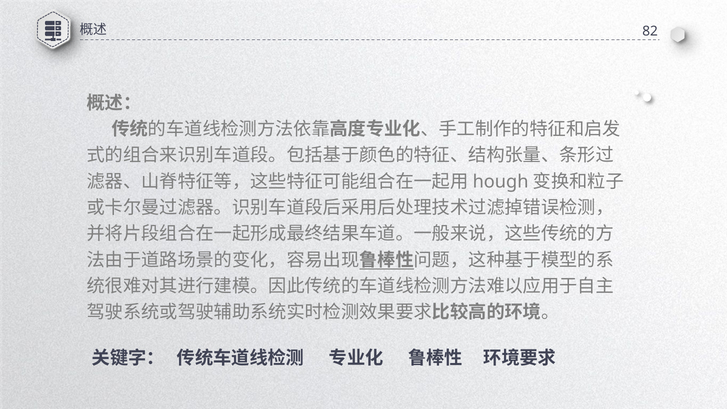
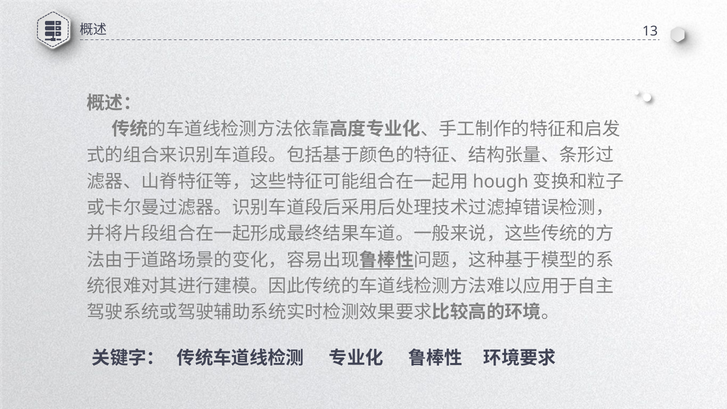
82: 82 -> 13 (650, 31)
